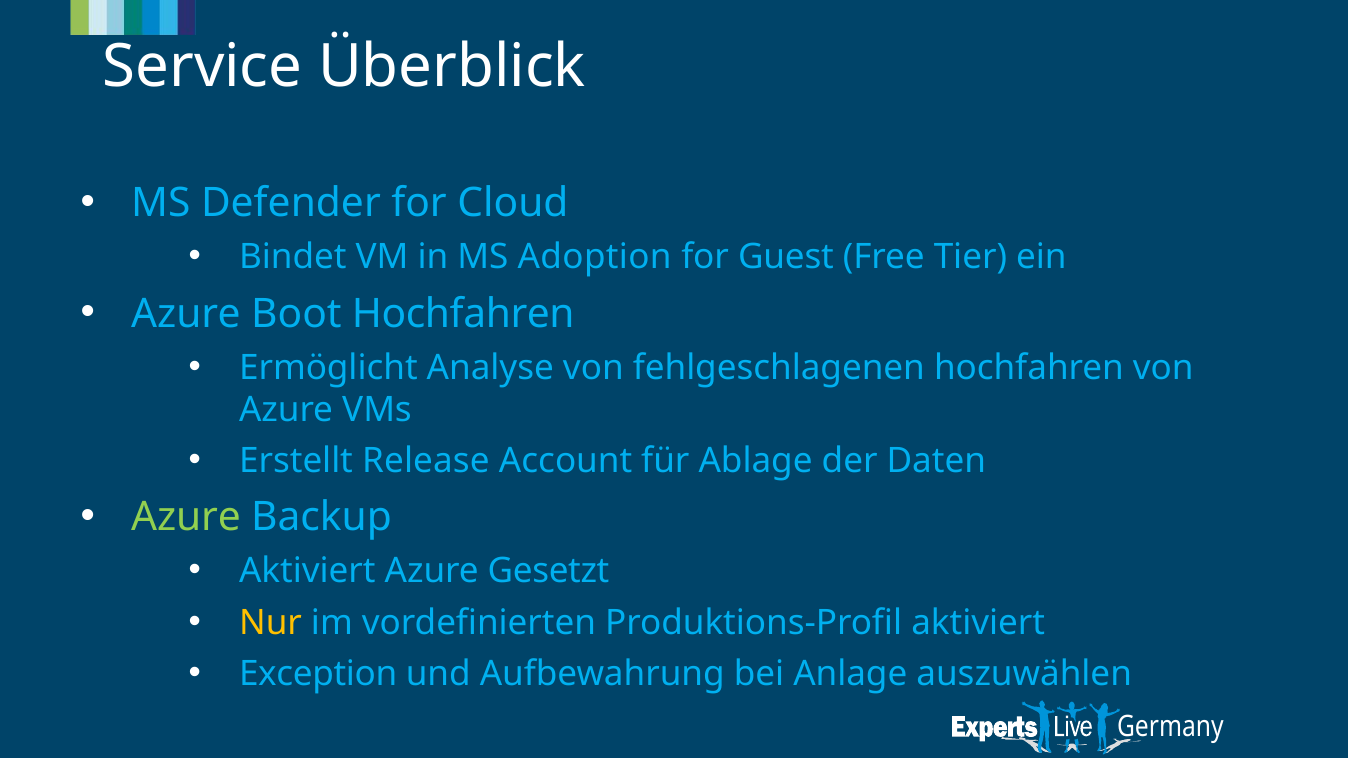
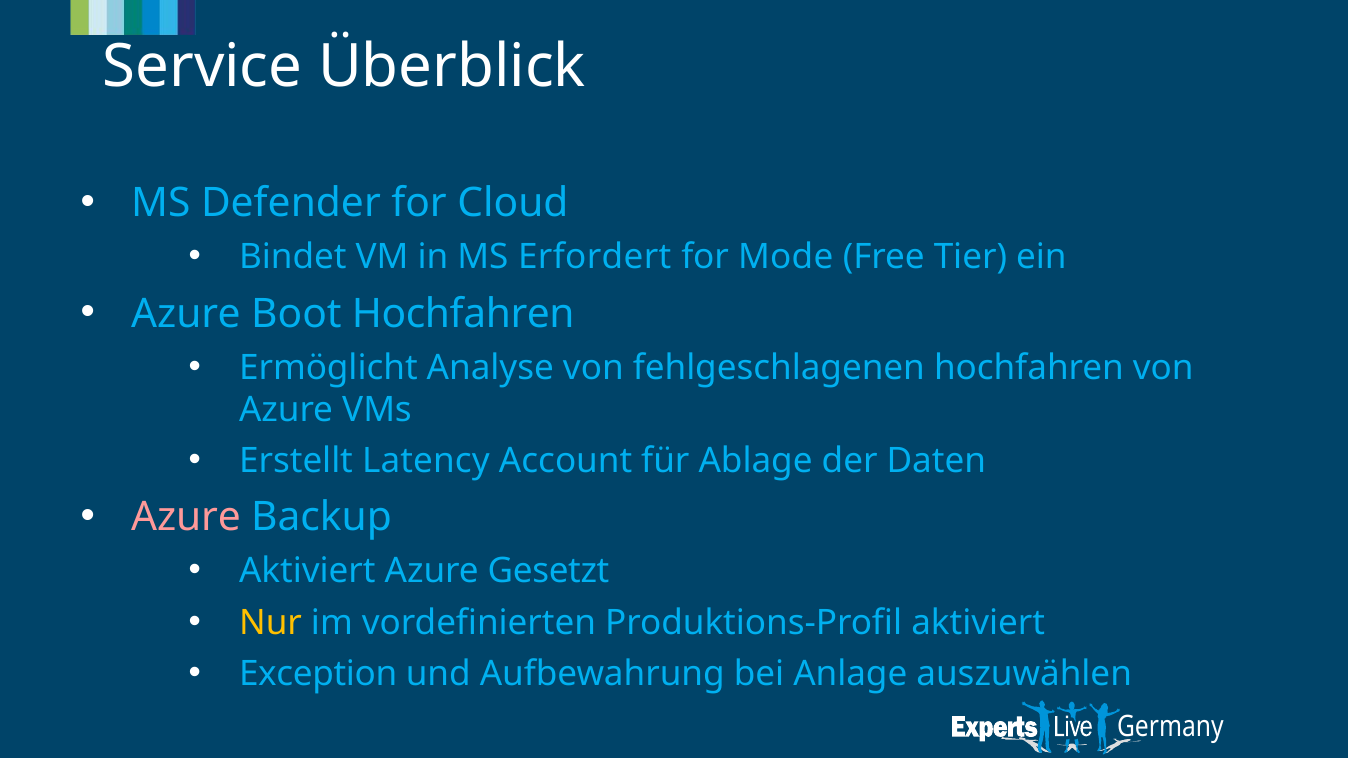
Adoption: Adoption -> Erfordert (595, 257)
Guest: Guest -> Mode (786, 257)
Release: Release -> Latency (426, 461)
Azure colour: light green -> pink (186, 517)
